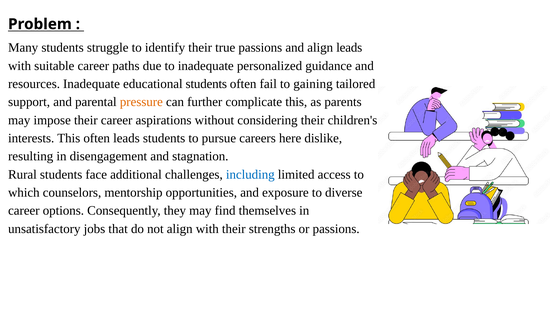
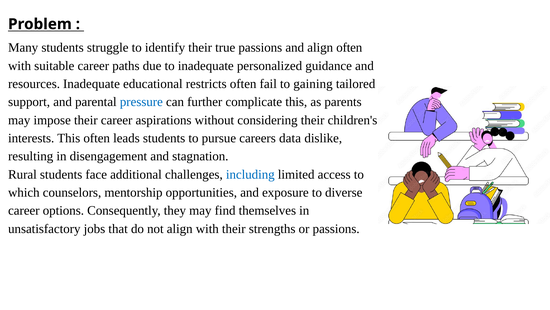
align leads: leads -> often (349, 48)
educational students: students -> restricts (206, 84)
pressure colour: orange -> blue (141, 102)
here: here -> data (290, 138)
